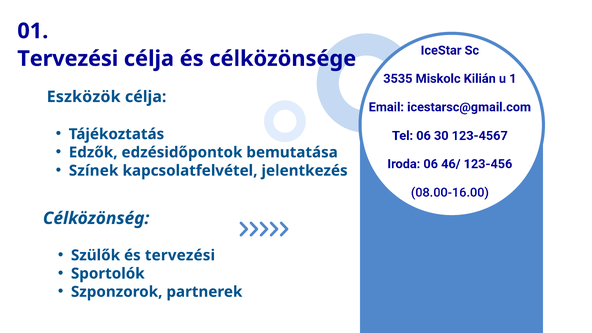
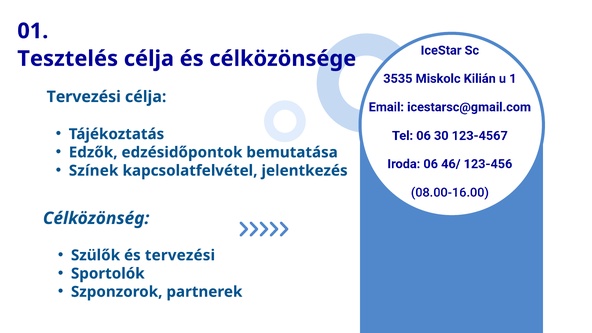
Tervezési: Tervezési -> Tesztelés (68, 59)
Eszközök: Eszközök -> Tervezési (84, 97)
